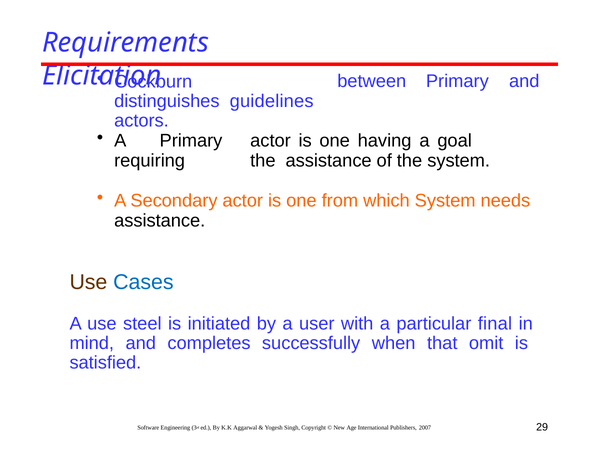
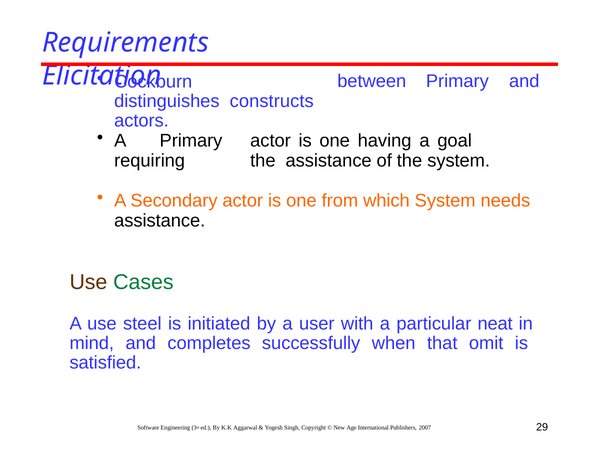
guidelines: guidelines -> constructs (272, 101)
Cases colour: blue -> green (143, 282)
final: final -> neat (495, 324)
